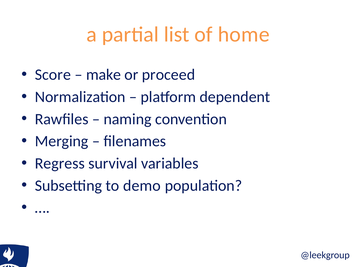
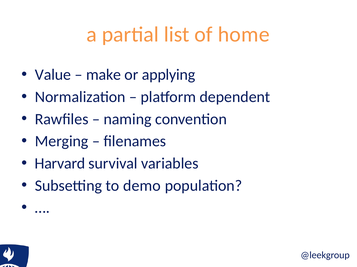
Score: Score -> Value (53, 75)
proceed: proceed -> applying (169, 75)
Regress: Regress -> Harvard (60, 164)
